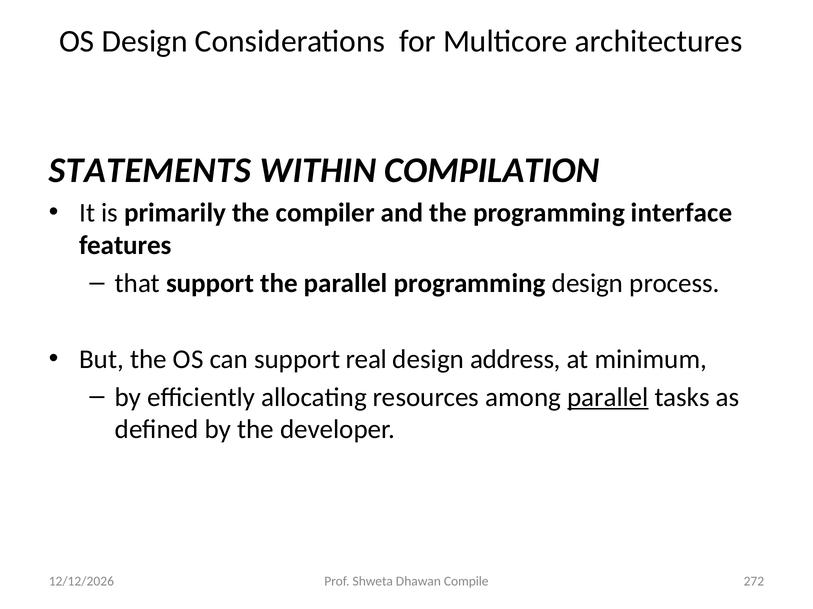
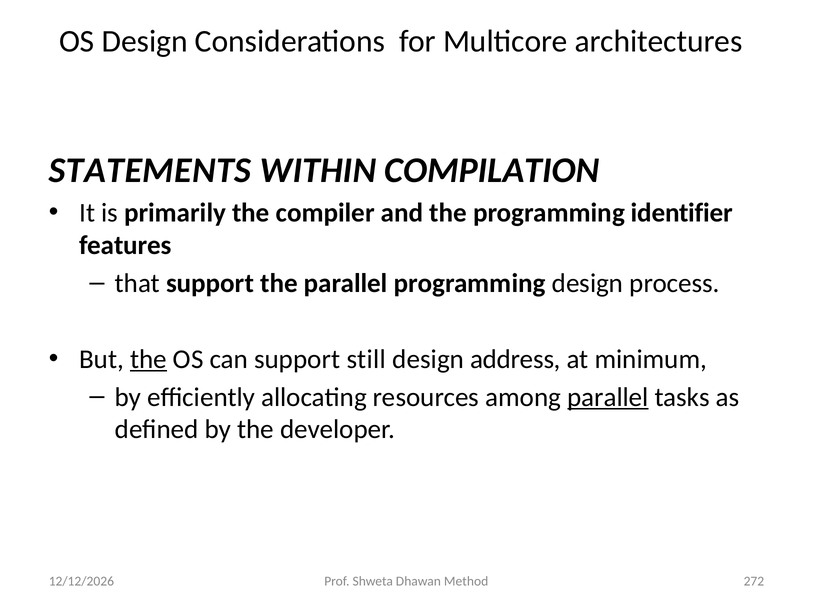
interface: interface -> identifier (682, 213)
the underline: none -> present (149, 360)
real: real -> still (366, 360)
Compile: Compile -> Method (466, 582)
